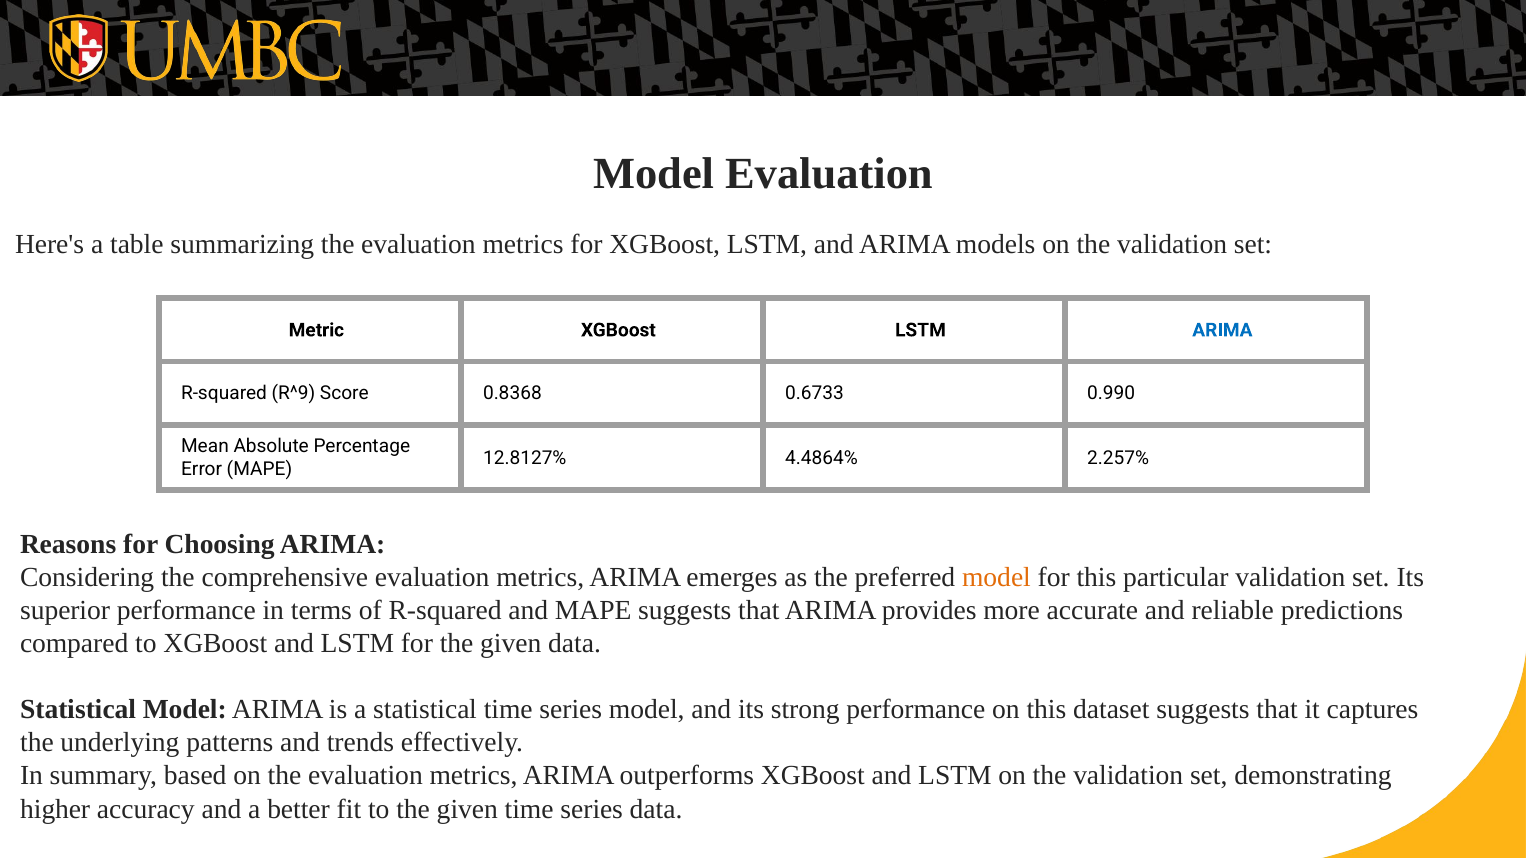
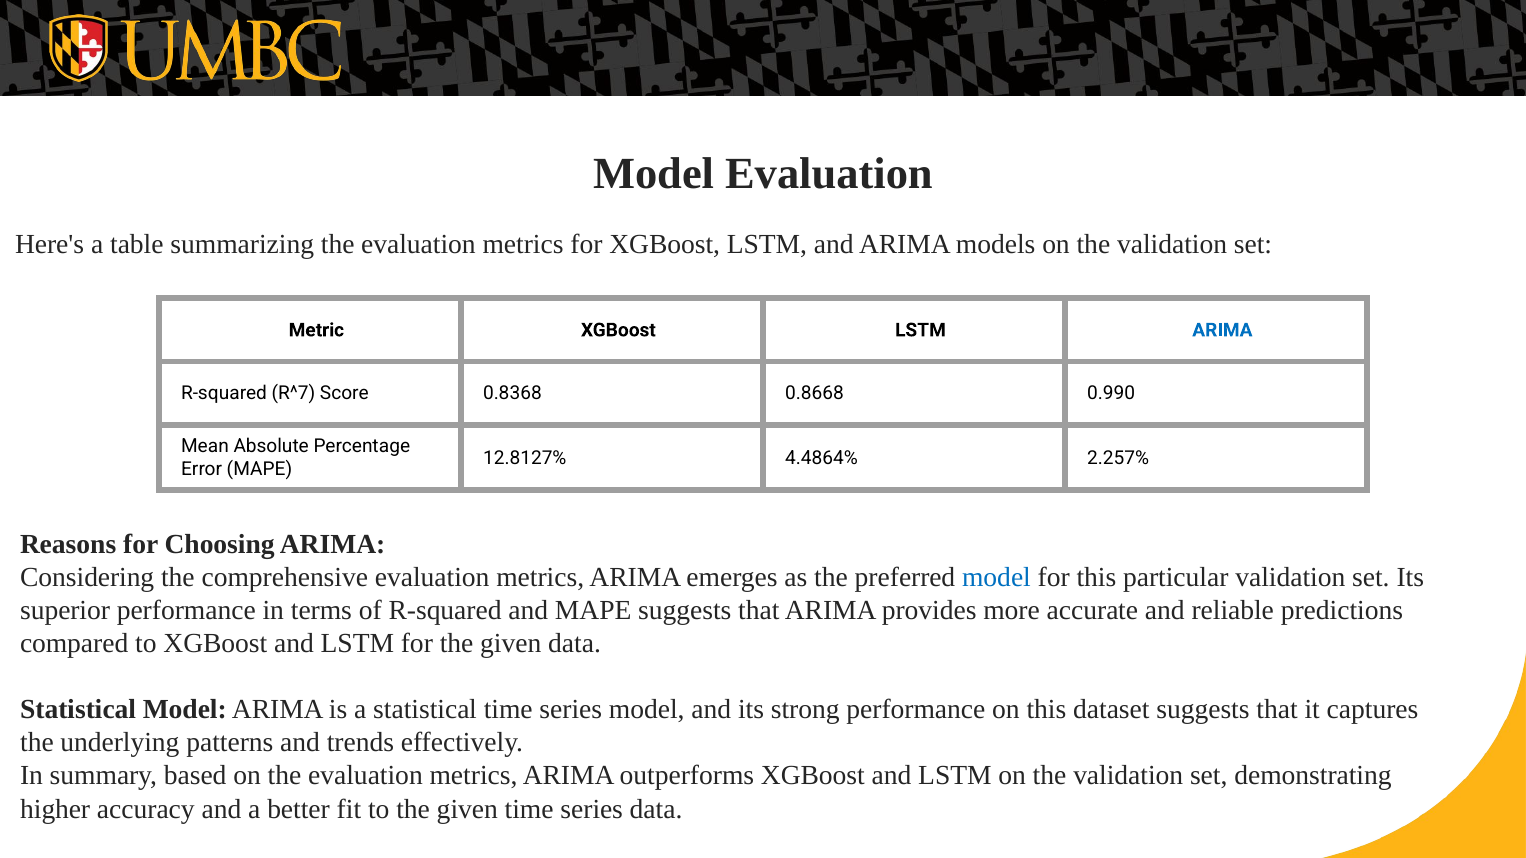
R^9: R^9 -> R^7 (293, 394)
0.6733: 0.6733 -> 0.8668 (815, 394)
model colour: orange -> blue (996, 578)
